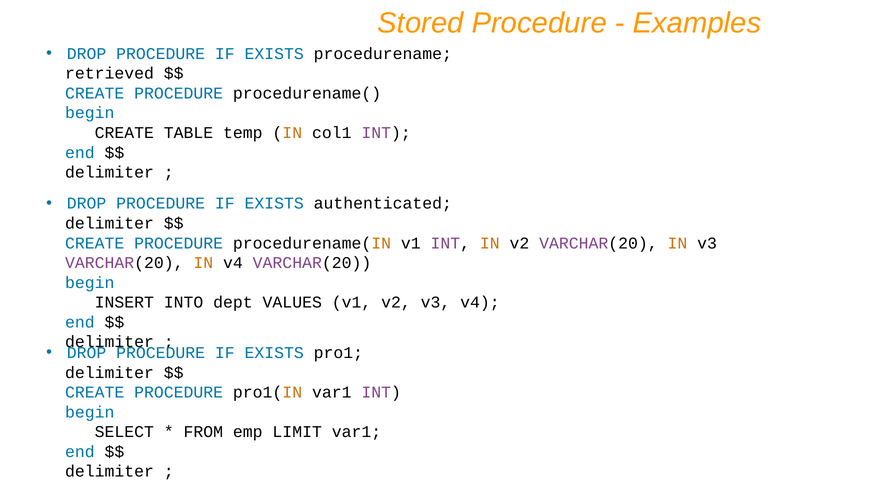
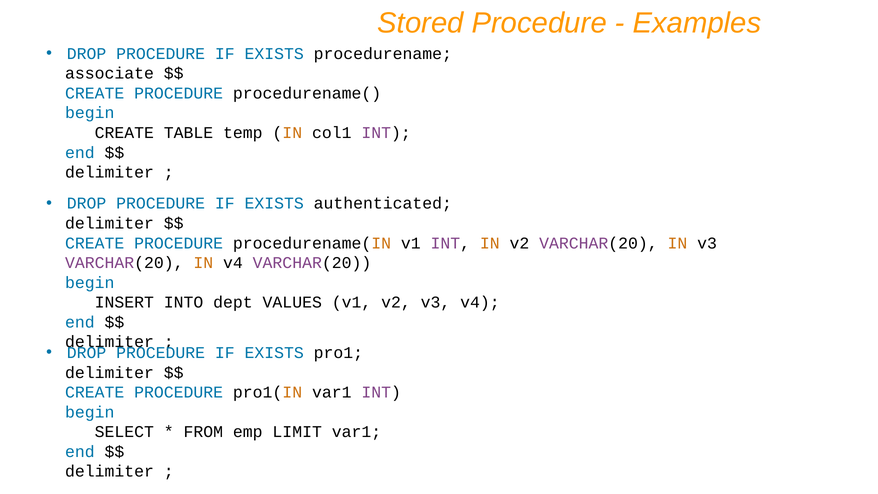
retrieved: retrieved -> associate (110, 74)
